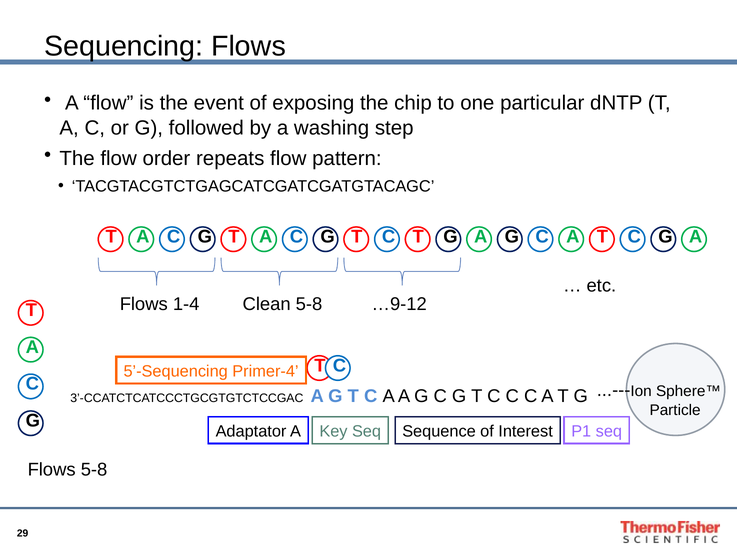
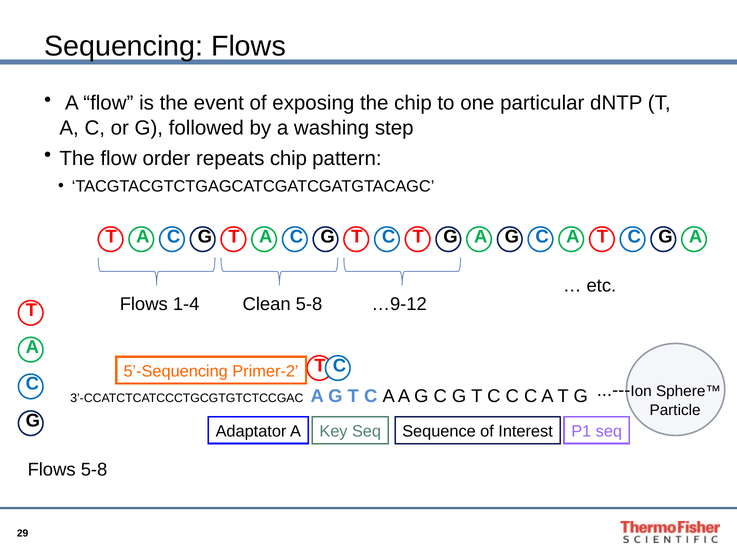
repeats flow: flow -> chip (288, 159)
Primer-4: Primer-4 -> Primer-2 (265, 372)
